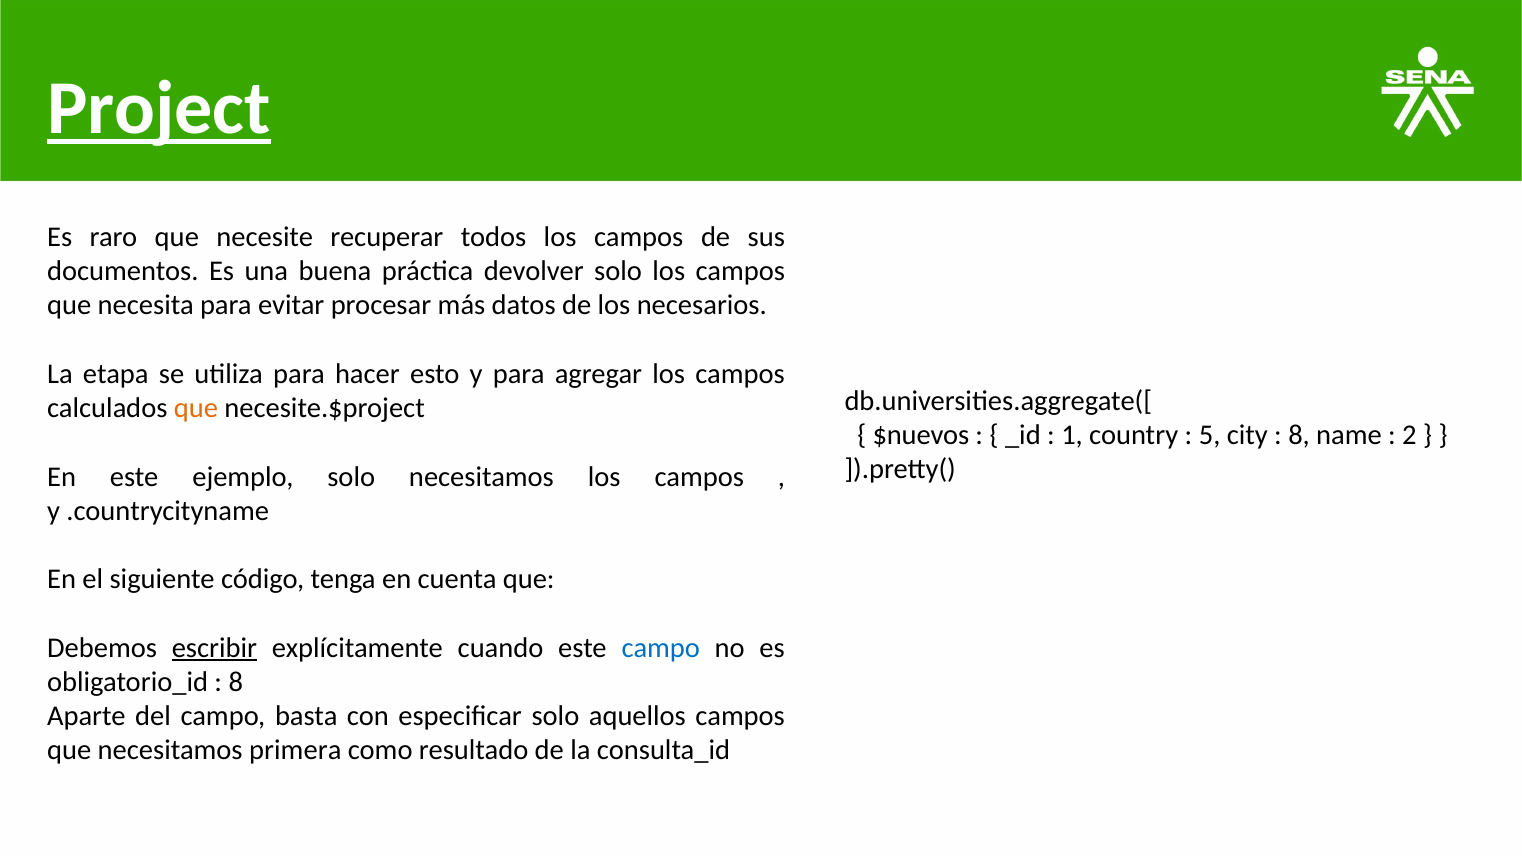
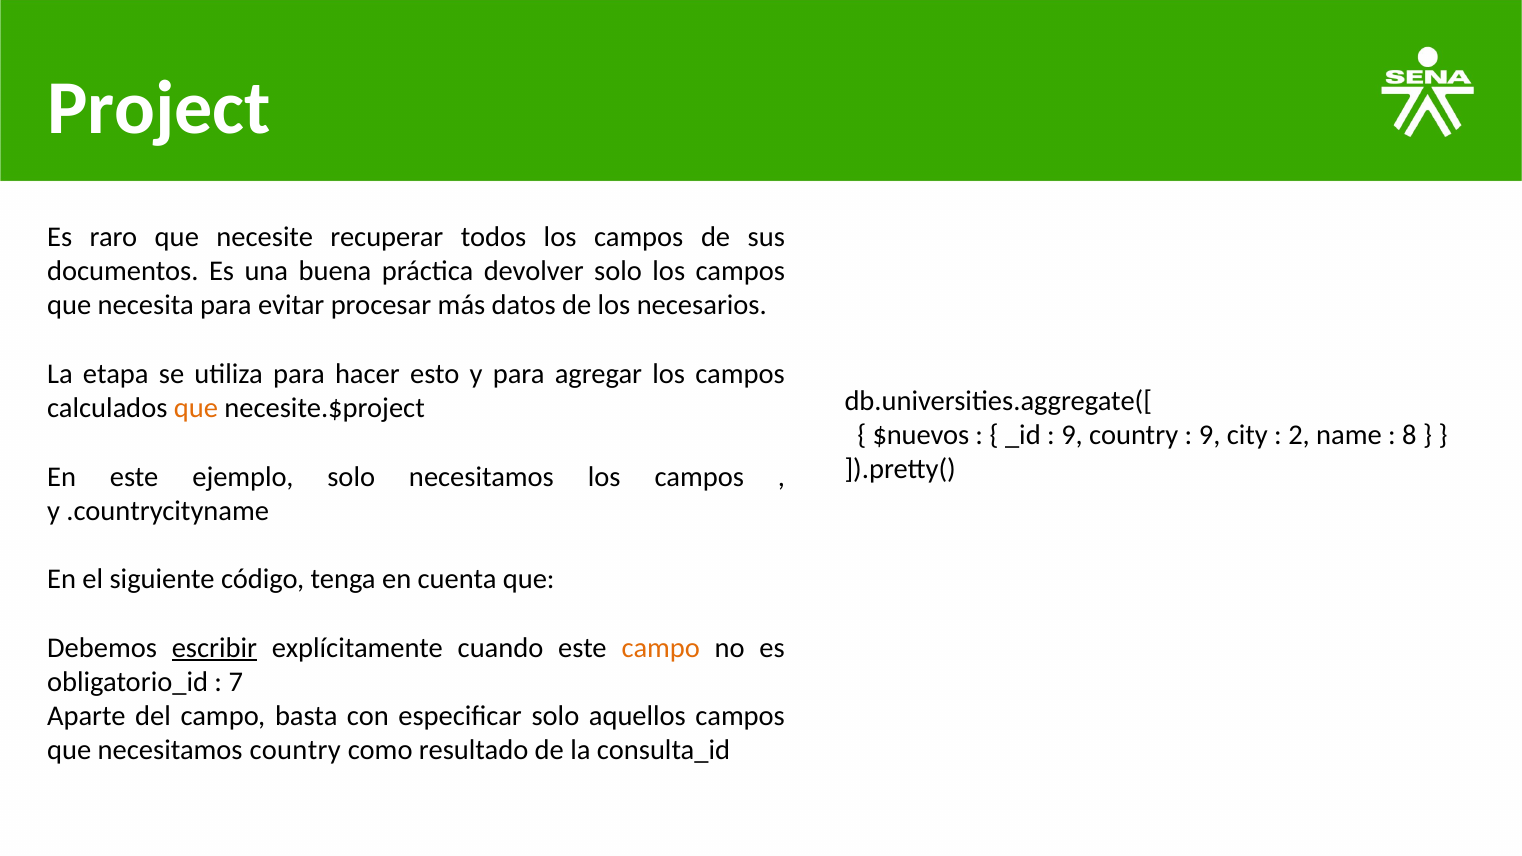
Project underline: present -> none (159, 109)
1: 1 -> 9 (1072, 435)
5: 5 -> 9 (1210, 435)
8: 8 -> 2 (1299, 435)
2: 2 -> 8 (1409, 435)
campo colour: blue -> orange (661, 648)
8: 8 -> 7 (236, 682)
necesitamos primera: primera -> country (295, 751)
